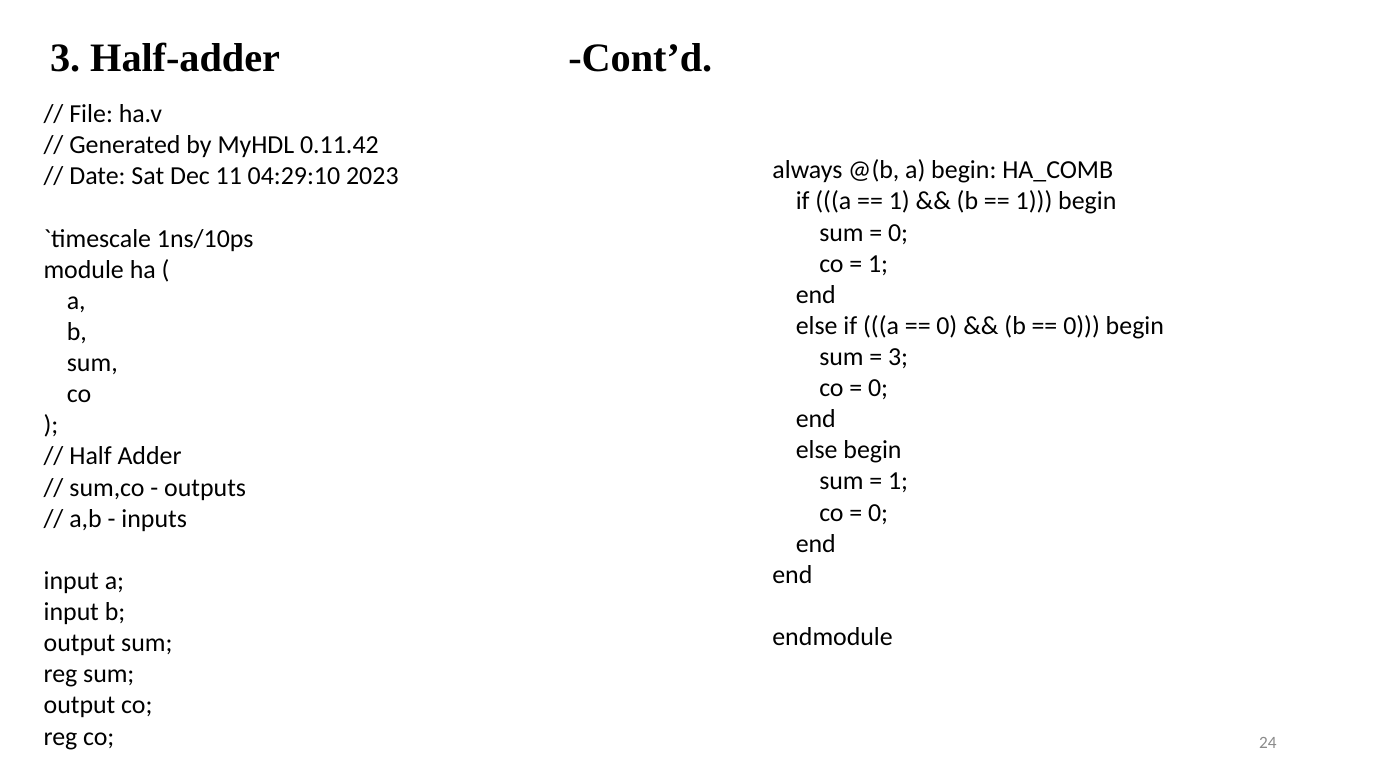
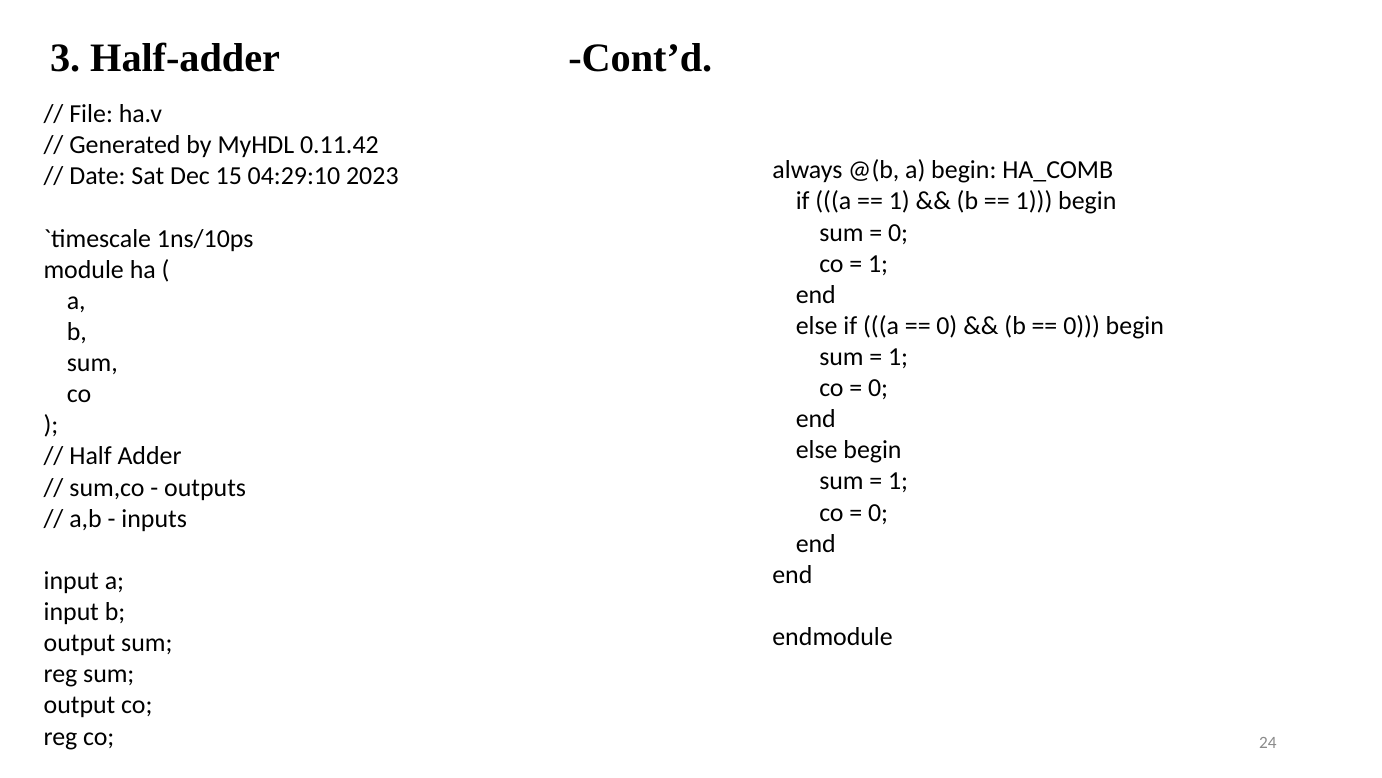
11: 11 -> 15 (229, 176)
3: 3 -> 1 (898, 357)
